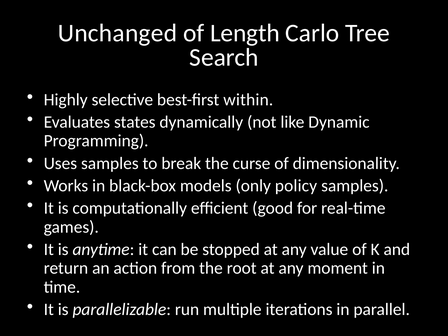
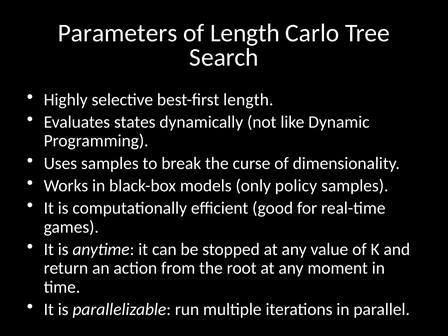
Unchanged: Unchanged -> Parameters (118, 33)
best-first within: within -> length (248, 100)
